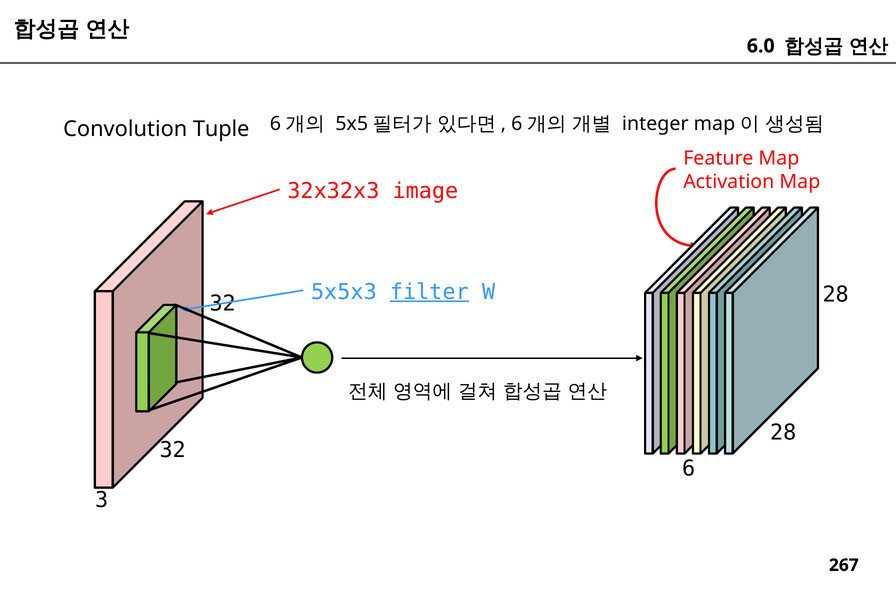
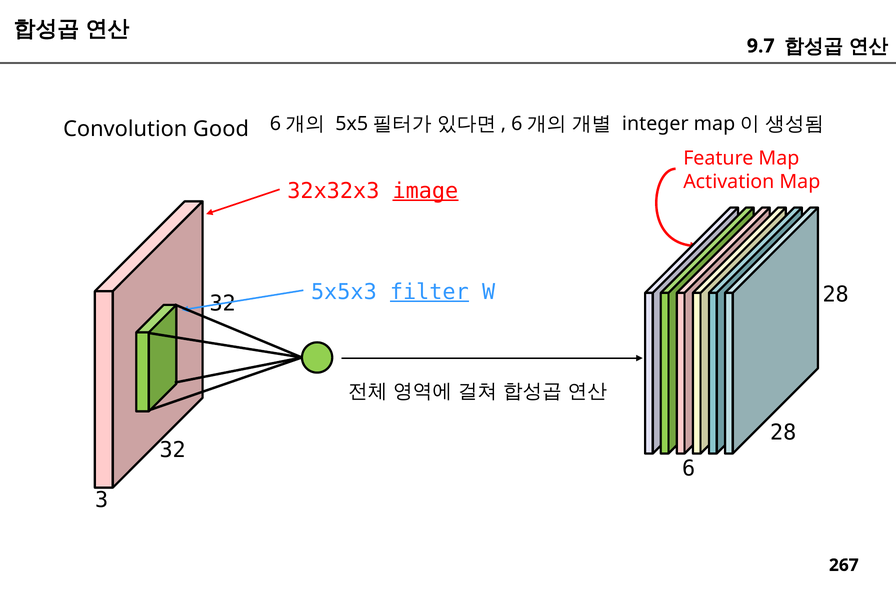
6.0: 6.0 -> 9.7 (761, 46)
Tuple: Tuple -> Good (221, 129)
image underline: none -> present (425, 191)
